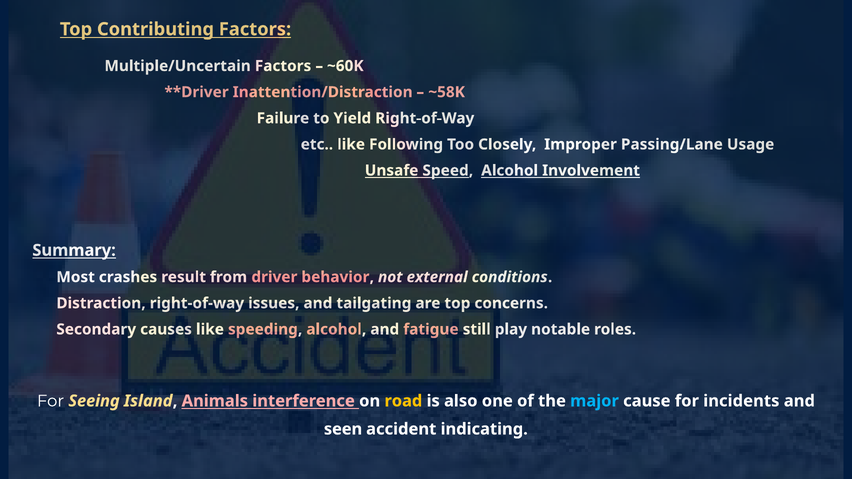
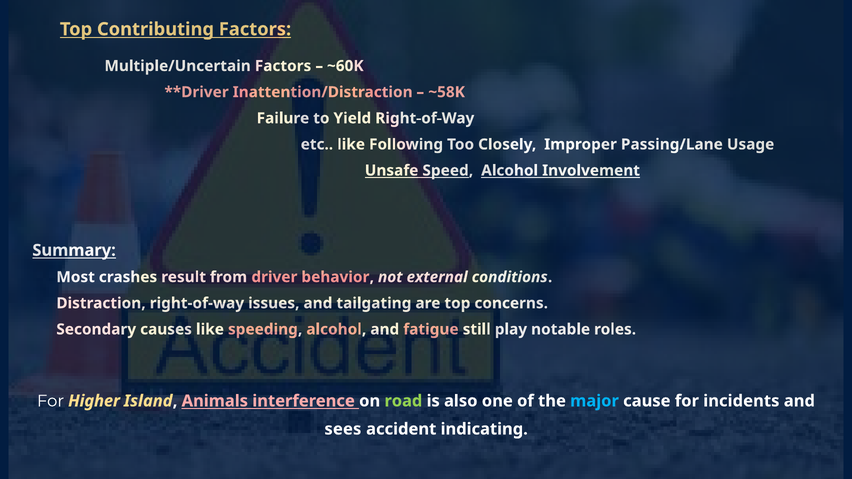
Seeing: Seeing -> Higher (94, 401)
road colour: yellow -> light green (403, 401)
seen: seen -> sees (343, 429)
